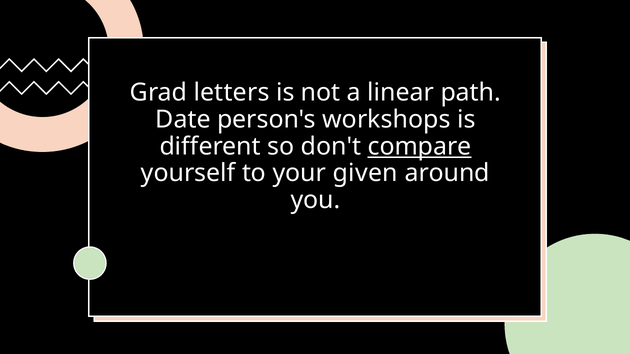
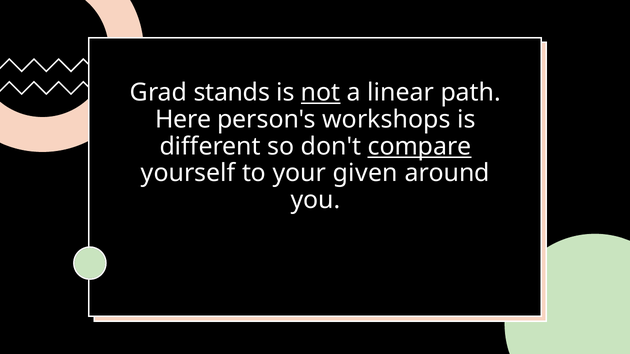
letters: letters -> stands (232, 93)
not underline: none -> present (321, 93)
Date: Date -> Here (183, 120)
